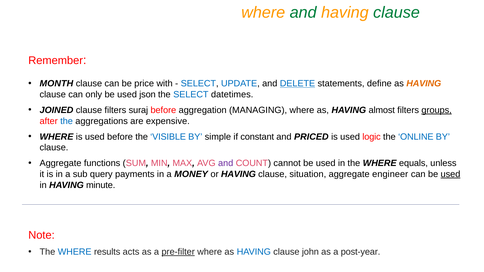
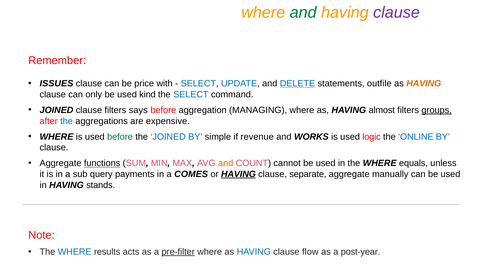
clause colour: green -> purple (396, 13)
MONTH: MONTH -> ISSUES (56, 84)
define: define -> outfile (379, 84)
json: json -> kind (147, 95)
datetimes: datetimes -> command (232, 95)
suraj: suraj -> says (138, 110)
before colour: black -> green (120, 137)
the VISIBLE: VISIBLE -> JOINED (168, 137)
constant: constant -> revenue (257, 137)
PRICED: PRICED -> WORKS (311, 137)
functions underline: none -> present (102, 163)
and colour: purple -> orange (226, 163)
MONEY: MONEY -> COMES (191, 174)
HAVING underline: none -> present (238, 174)
situation: situation -> separate (308, 174)
engineer: engineer -> manually (390, 174)
used underline: present -> none (450, 174)
minute: minute -> stands (101, 185)
john: john -> flow (310, 252)
